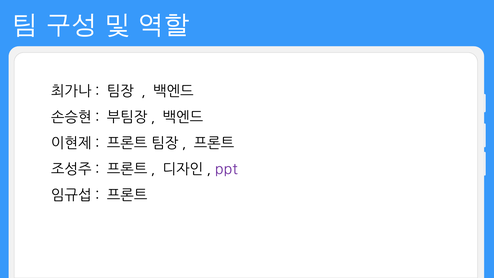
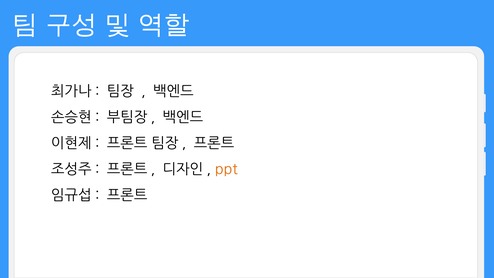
ppt colour: purple -> orange (226, 169)
